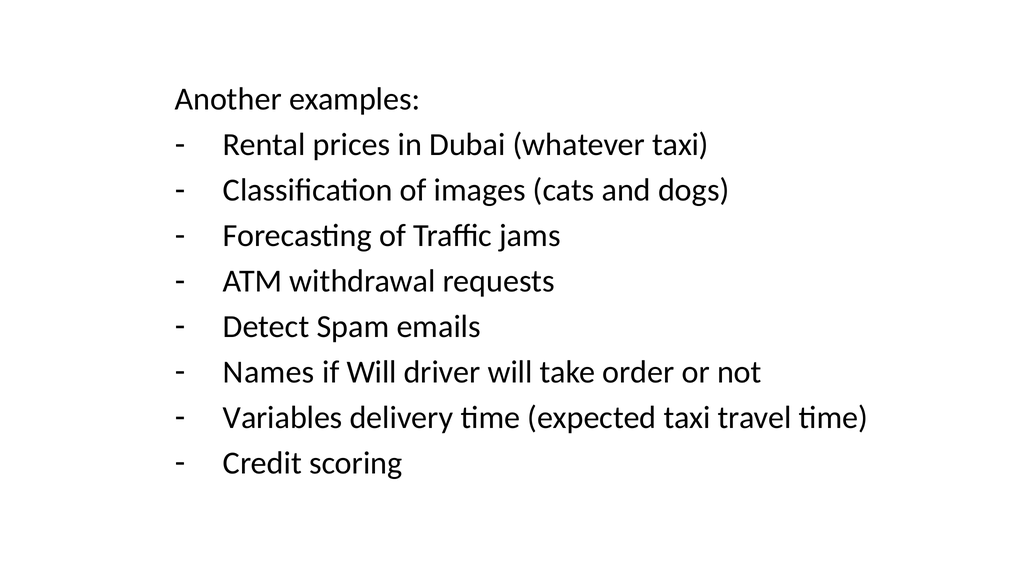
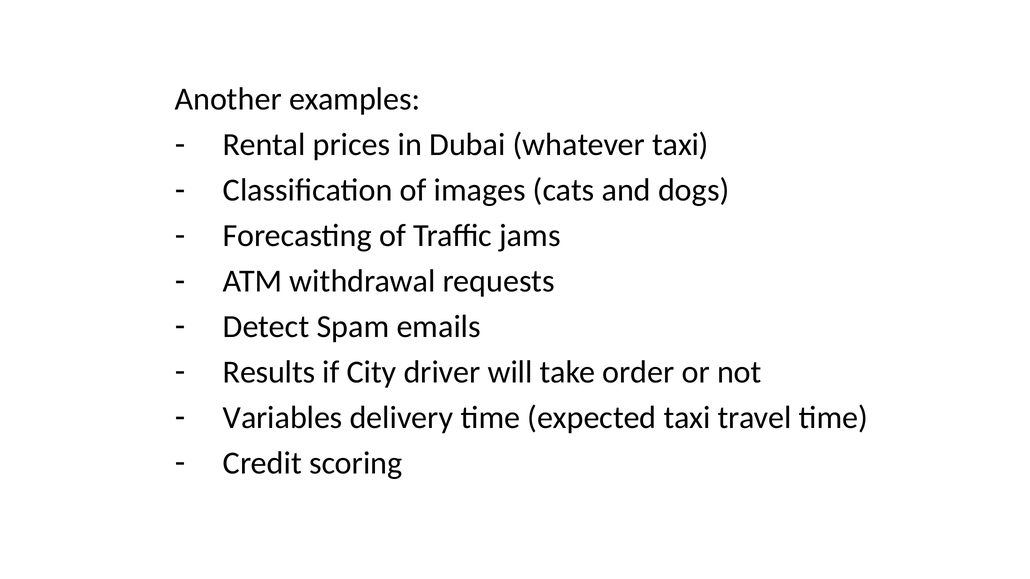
Names: Names -> Results (269, 372)
if Will: Will -> City (371, 372)
